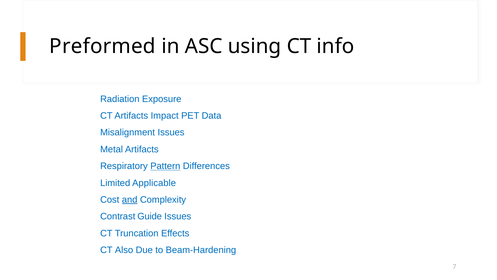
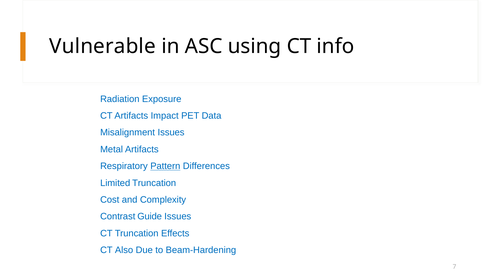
Preformed: Preformed -> Vulnerable (103, 46)
🚫Limited Applicable: Applicable -> Truncation (154, 183)
and underline: present -> none (130, 199)
